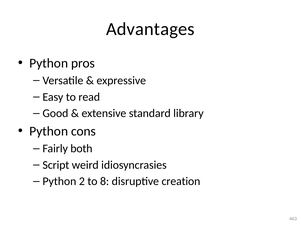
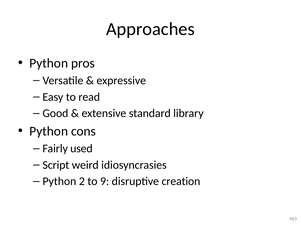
Advantages: Advantages -> Approaches (150, 29)
both: both -> used (81, 148)
8: 8 -> 9 (105, 181)
